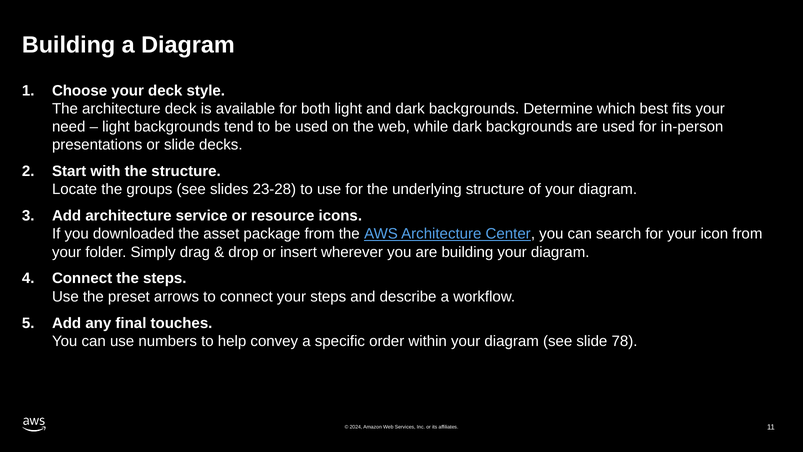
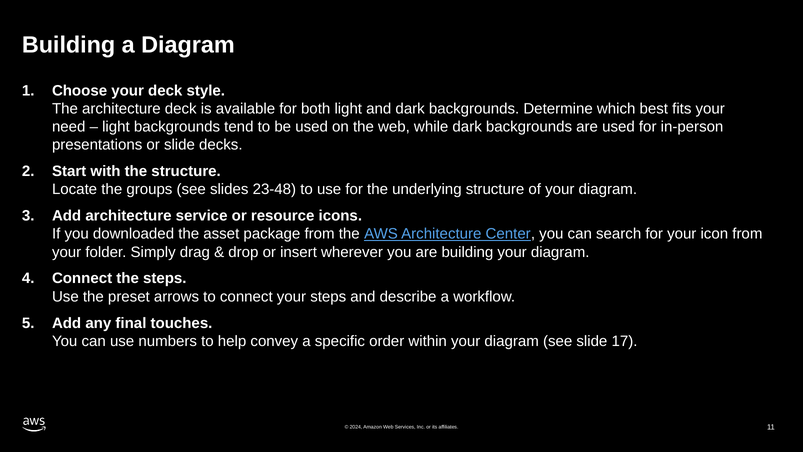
23-28: 23-28 -> 23-48 (274, 189)
78: 78 -> 17 (624, 341)
